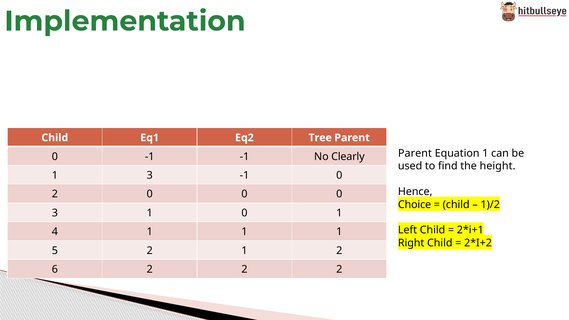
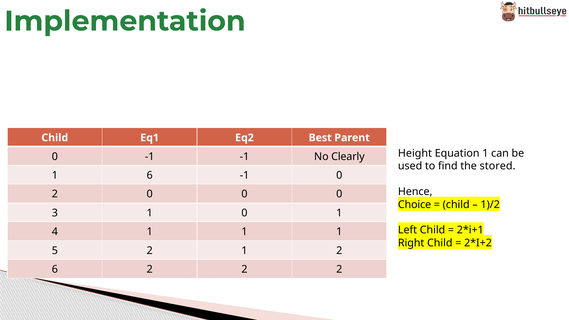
Tree: Tree -> Best (320, 138)
Parent: Parent -> Height (415, 153)
height: height -> stored (498, 166)
1 3: 3 -> 6 (150, 175)
